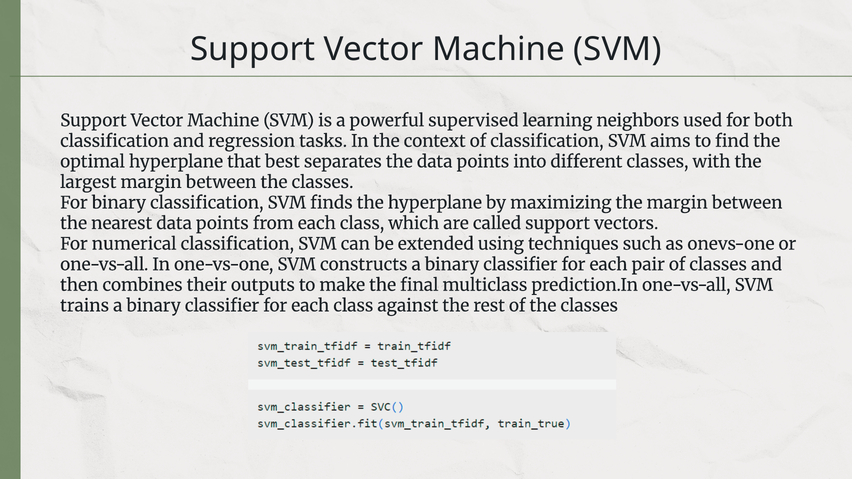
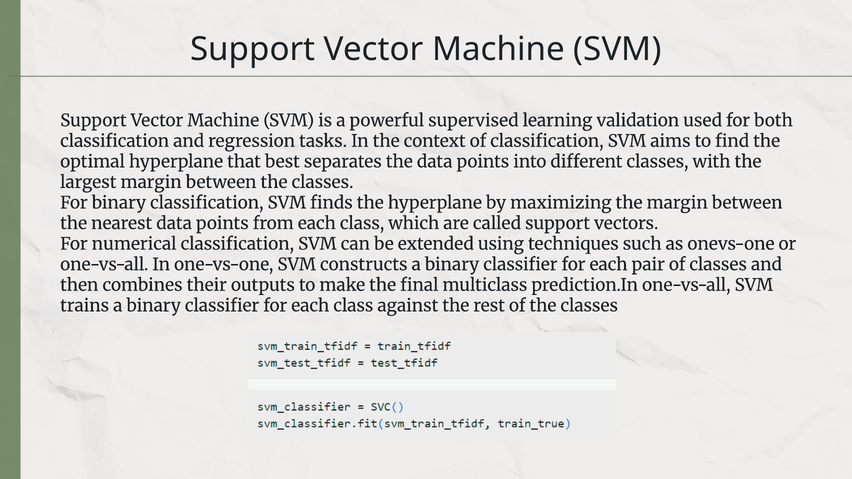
neighbors: neighbors -> validation (638, 121)
